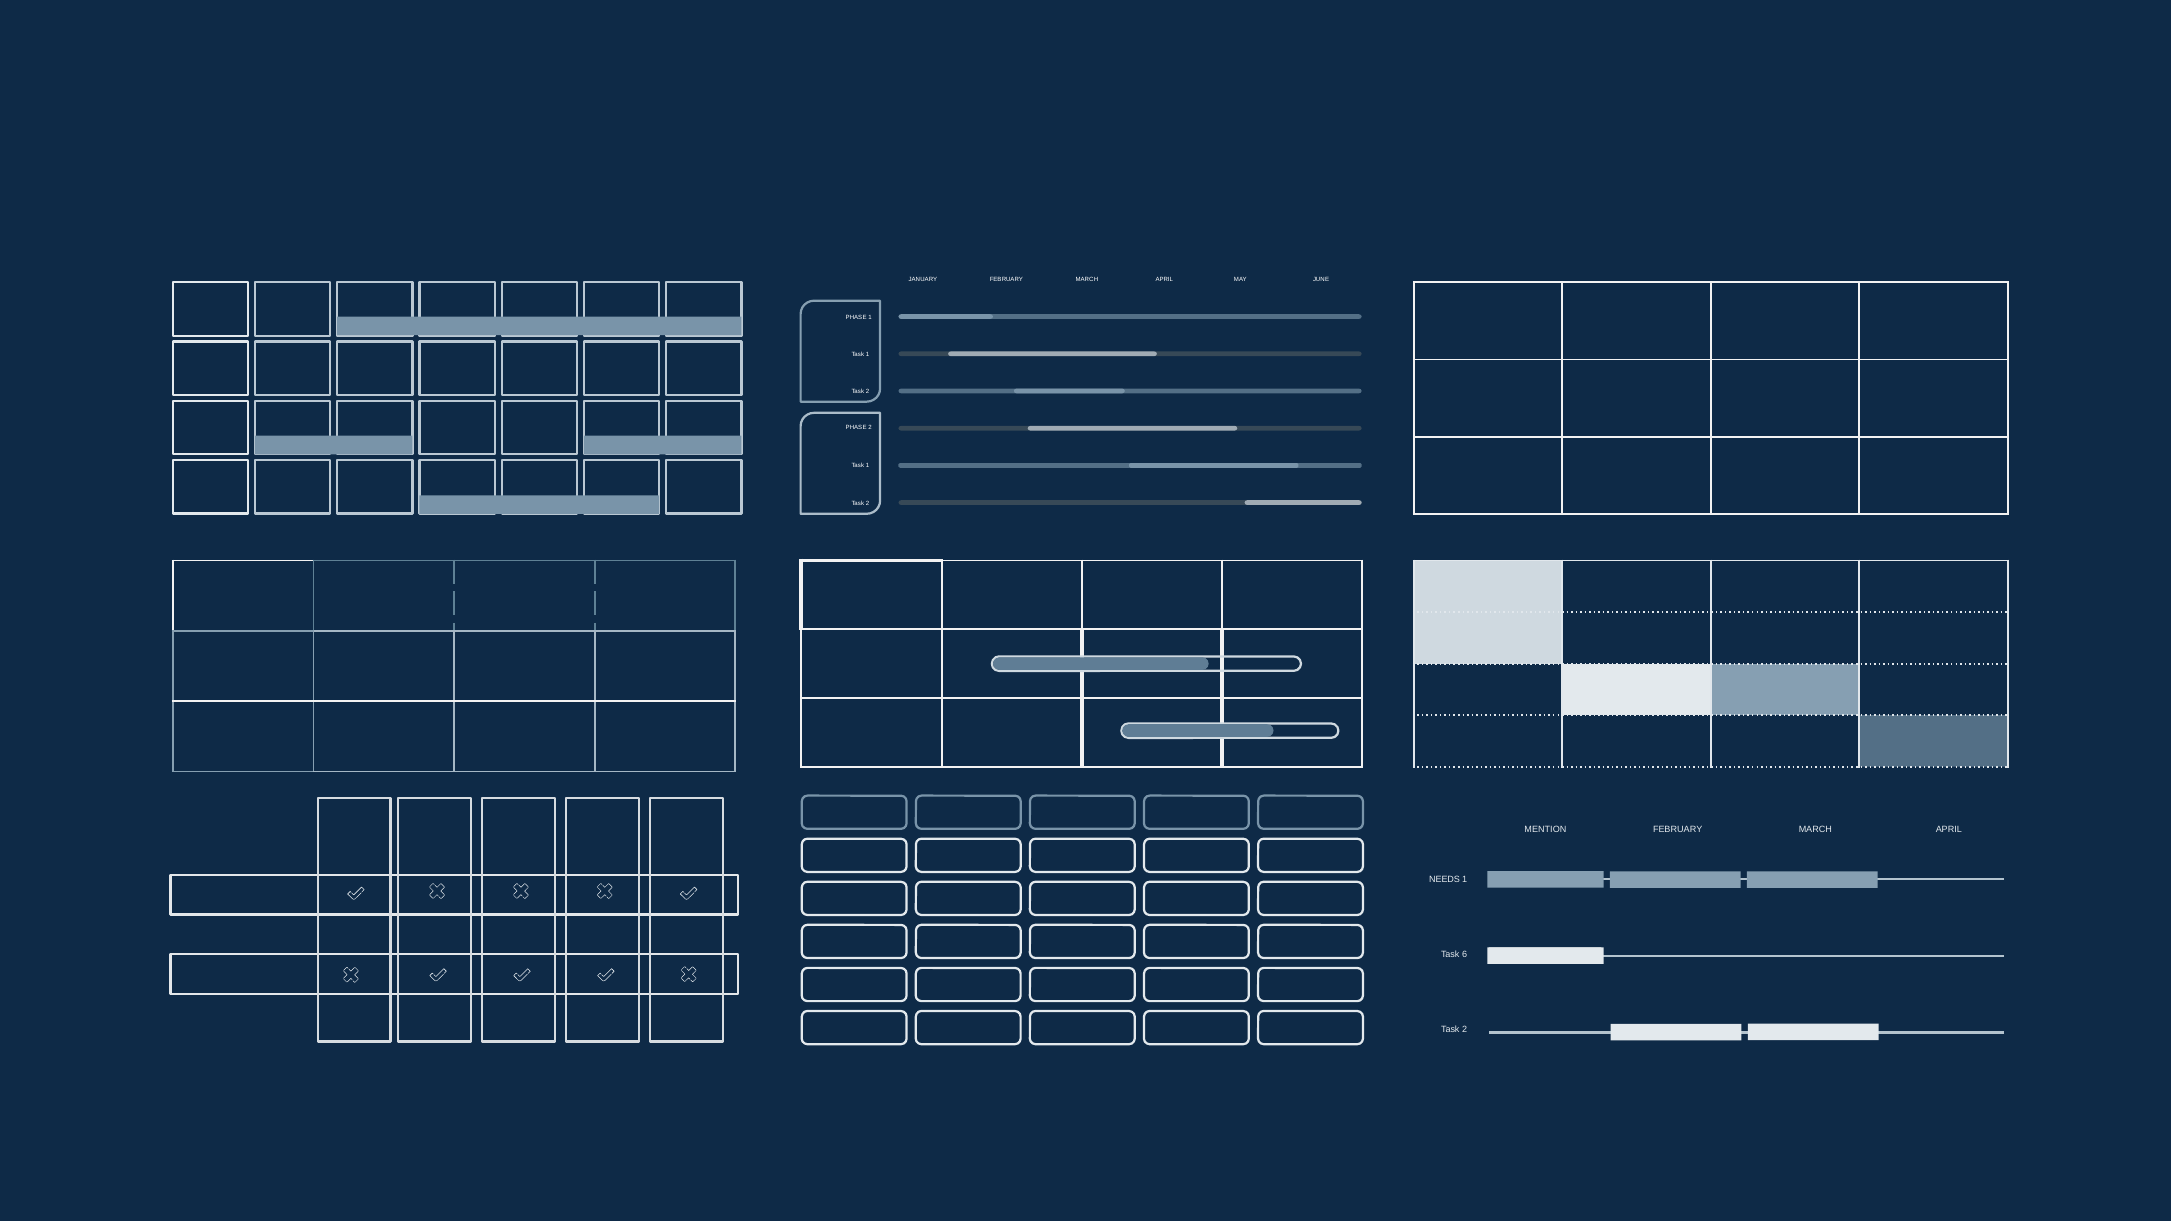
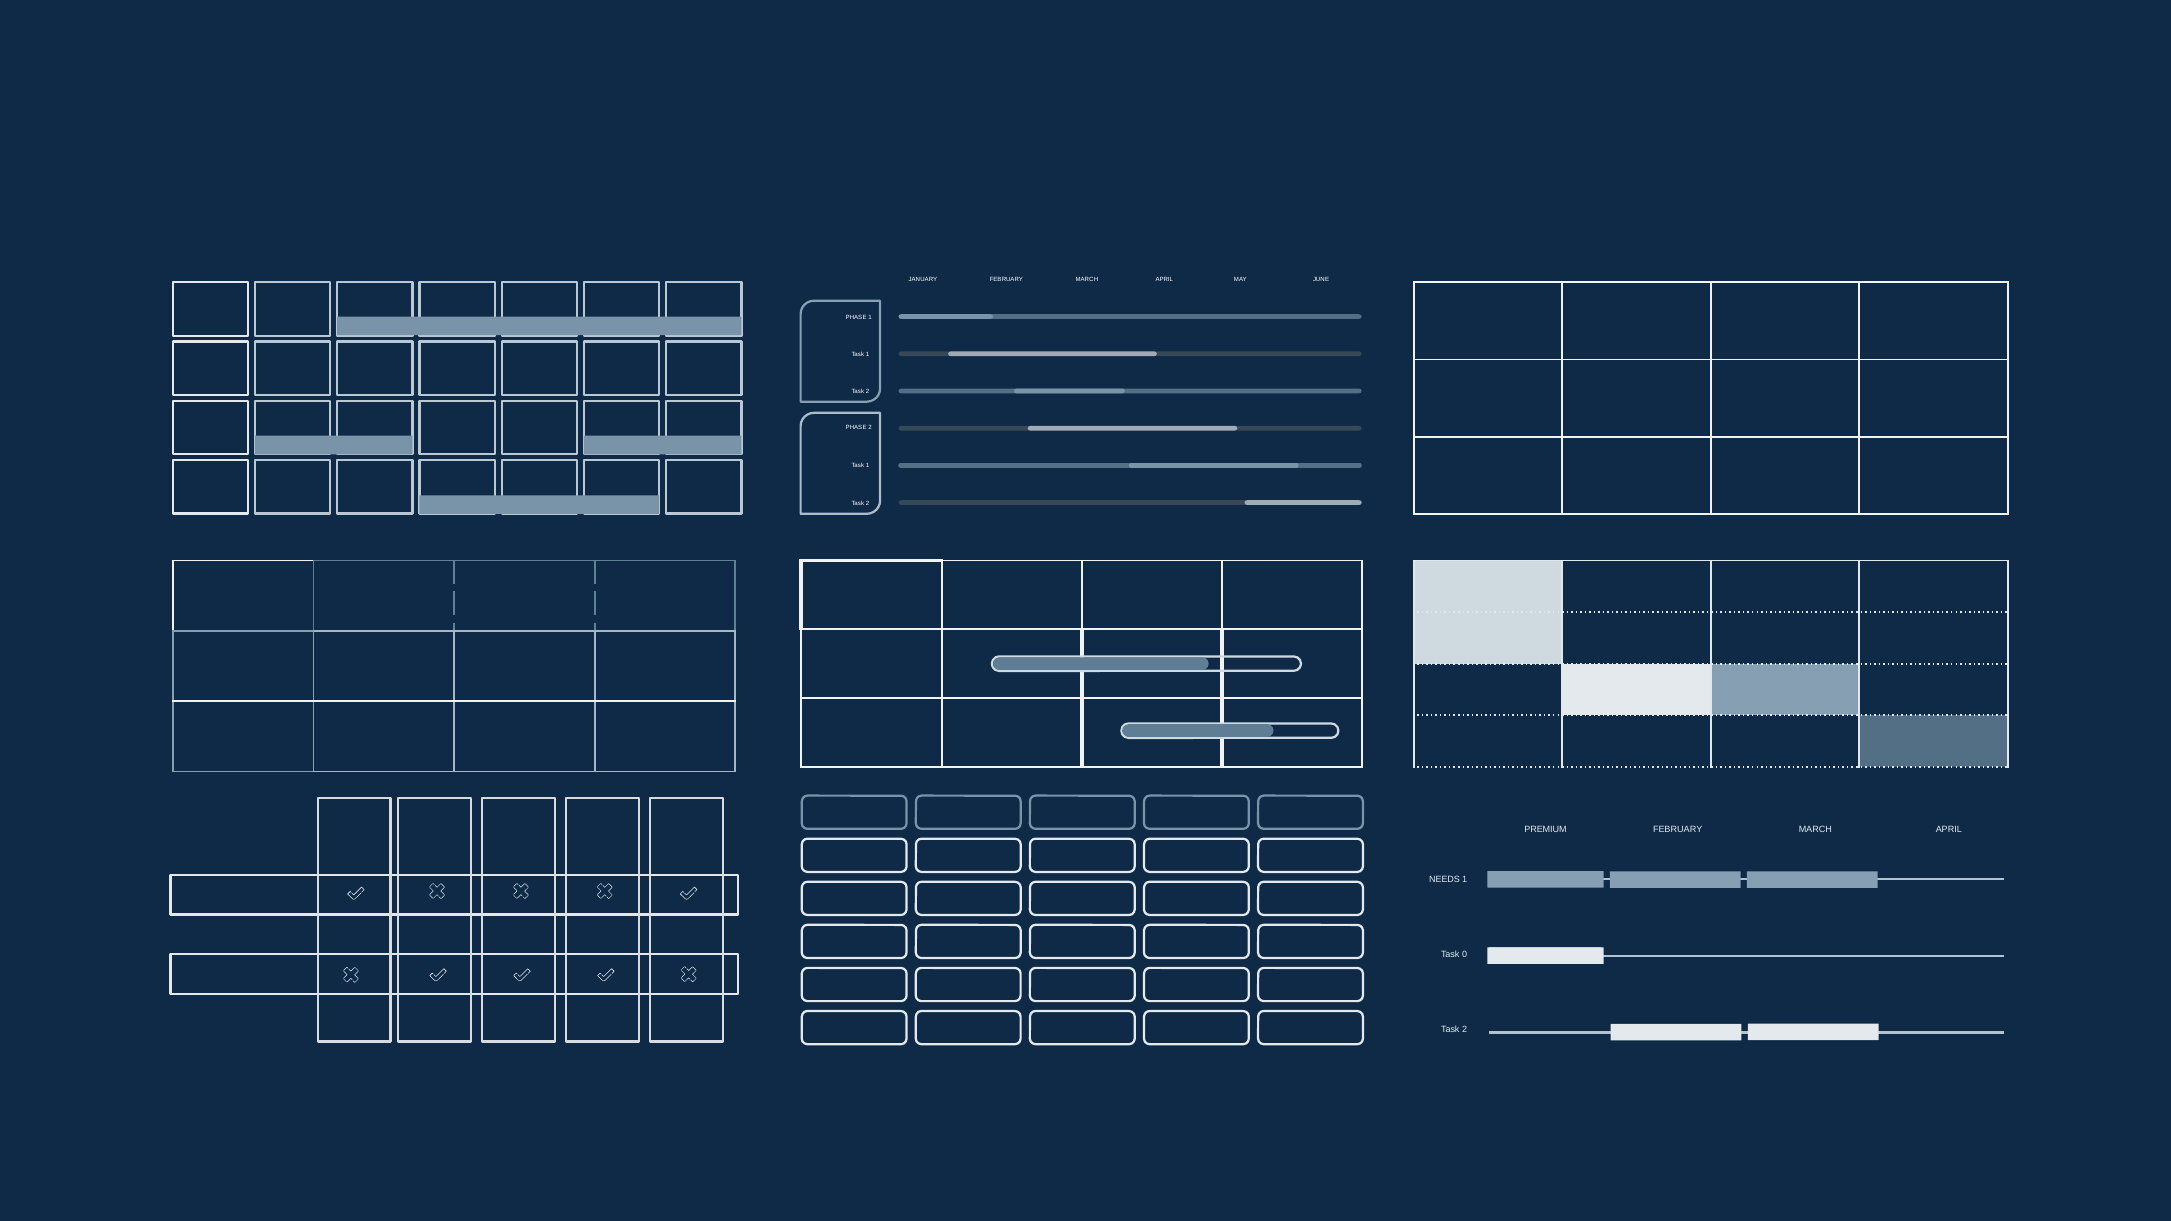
MENTION: MENTION -> PREMIUM (1545, 830)
6: 6 -> 0 (1465, 955)
